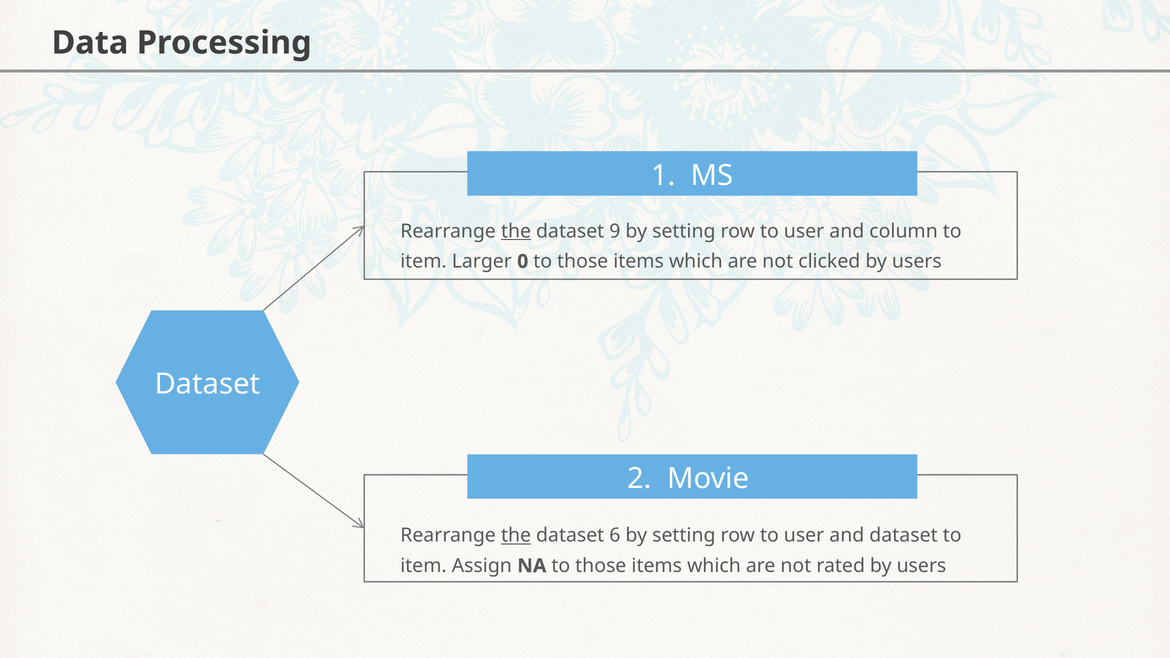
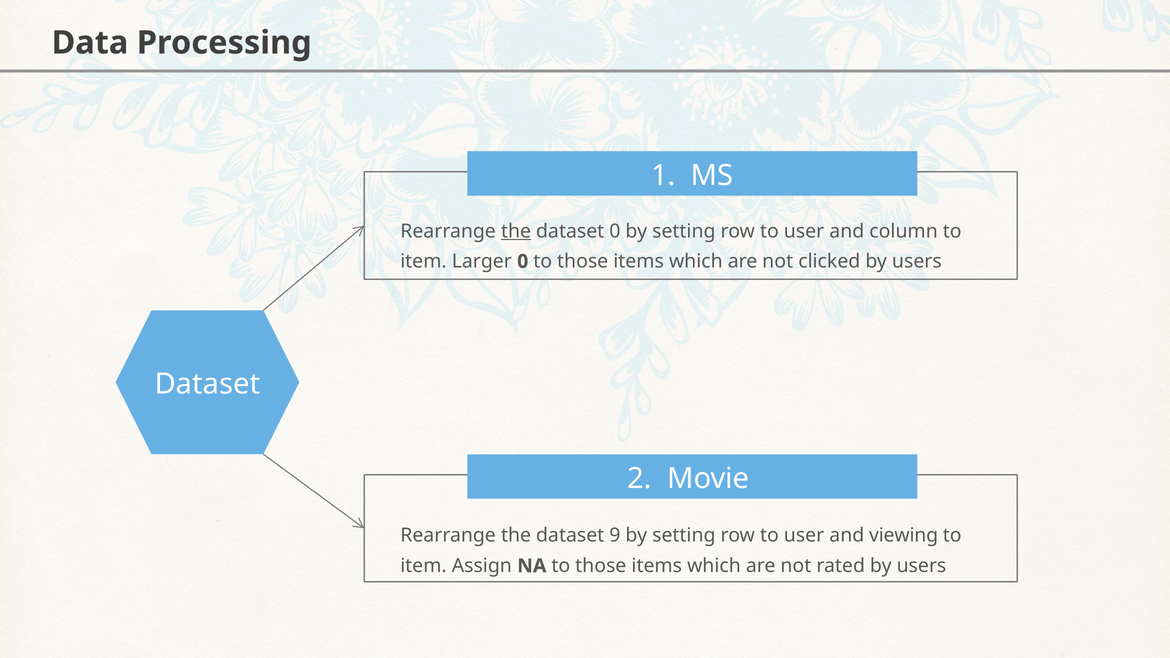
dataset 9: 9 -> 0 (615, 231)
the underline: present -> none (516, 536)
6: 6 -> 9 (615, 536)
and dataset: dataset -> viewing (904, 536)
